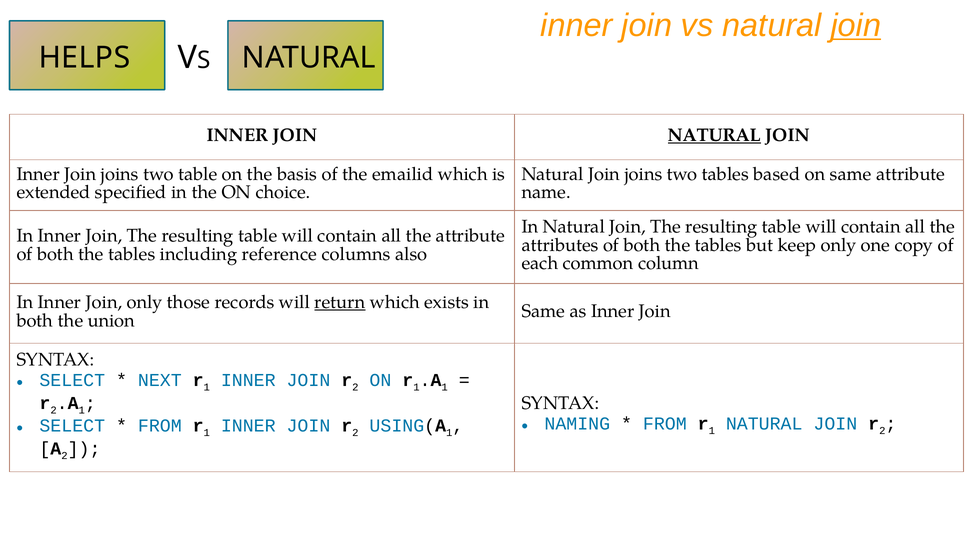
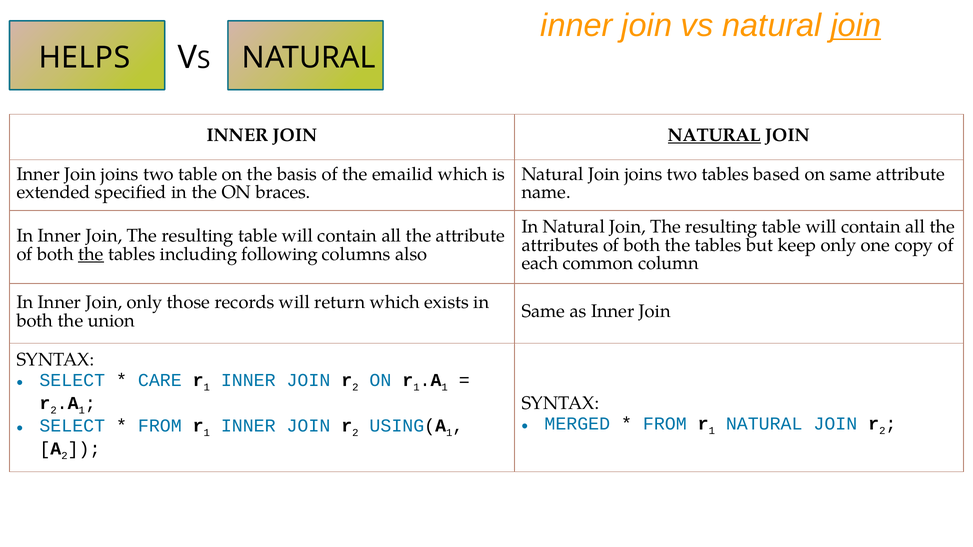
choice: choice -> braces (283, 193)
the underline: none -> present (91, 254)
reference: reference -> following (280, 254)
return underline: present -> none (340, 302)
NEXT: NEXT -> CARE (160, 380)
NAMING: NAMING -> MERGED (577, 424)
